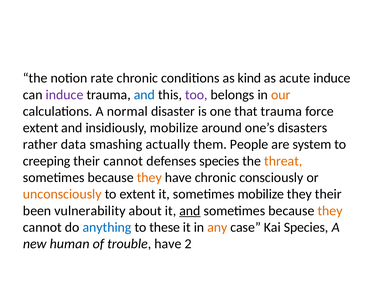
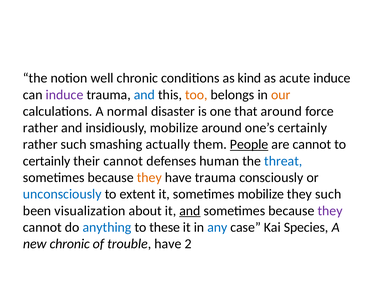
rate: rate -> well (102, 78)
too colour: purple -> orange (196, 95)
that trauma: trauma -> around (281, 111)
extent: extent -> rather (41, 128)
one’s disasters: disasters -> certainly (302, 128)
rather data: data -> such (74, 145)
People underline: none -> present (249, 145)
are system: system -> cannot (312, 145)
creeping: creeping -> certainly (47, 161)
defenses species: species -> human (219, 161)
threat colour: orange -> blue (283, 161)
have chronic: chronic -> trauma (215, 178)
unconsciously colour: orange -> blue (62, 194)
they their: their -> such (328, 194)
vulnerability: vulnerability -> visualization (90, 211)
they colour: orange -> purple (330, 211)
any colour: orange -> blue (217, 227)
new human: human -> chronic (70, 244)
